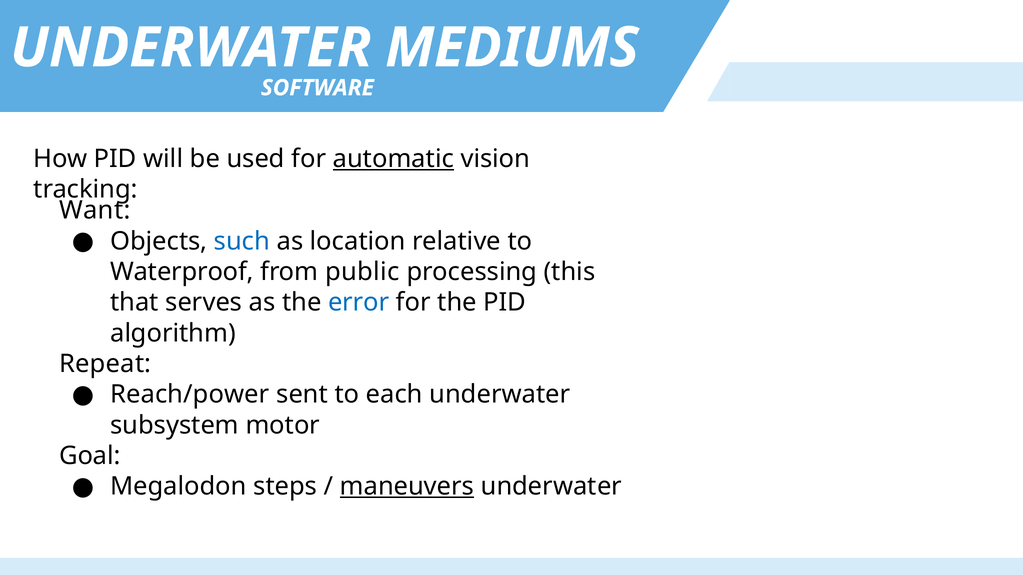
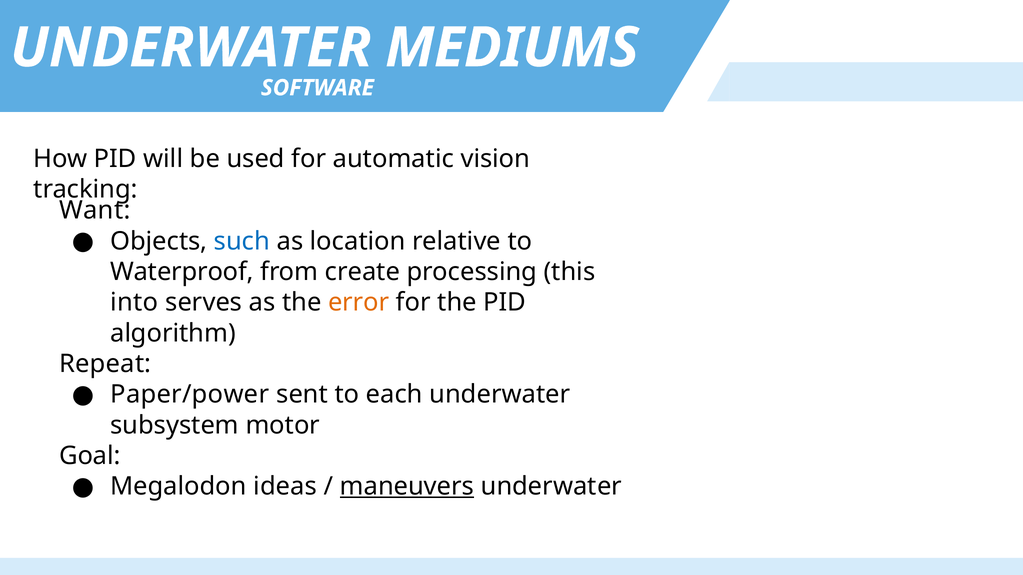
automatic underline: present -> none (393, 159)
public: public -> create (362, 272)
that: that -> into (134, 303)
error colour: blue -> orange (359, 303)
Reach/power: Reach/power -> Paper/power (190, 395)
steps: steps -> ideas (285, 487)
